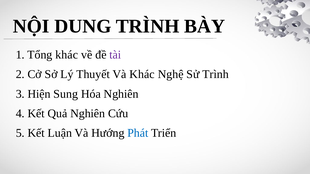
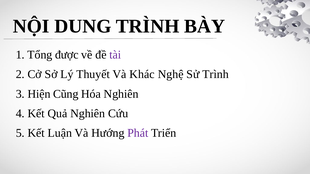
Tổng khác: khác -> được (67, 55)
Sung: Sung -> Cũng (66, 94)
Phát colour: blue -> purple (138, 133)
